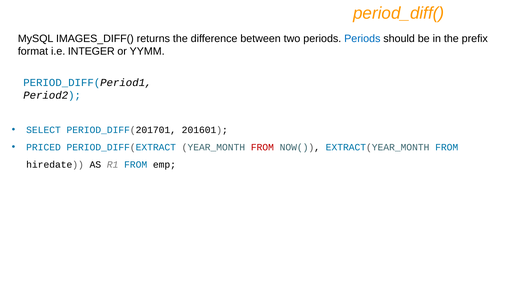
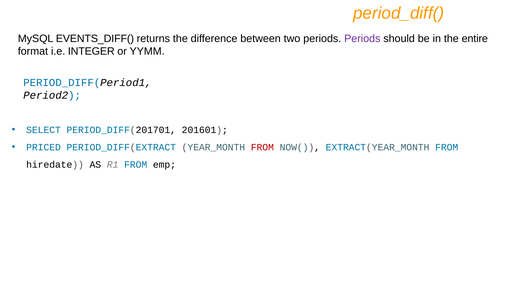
IMAGES_DIFF(: IMAGES_DIFF( -> EVENTS_DIFF( (95, 39)
Periods colour: blue -> purple (362, 39)
prefix: prefix -> entire (475, 39)
